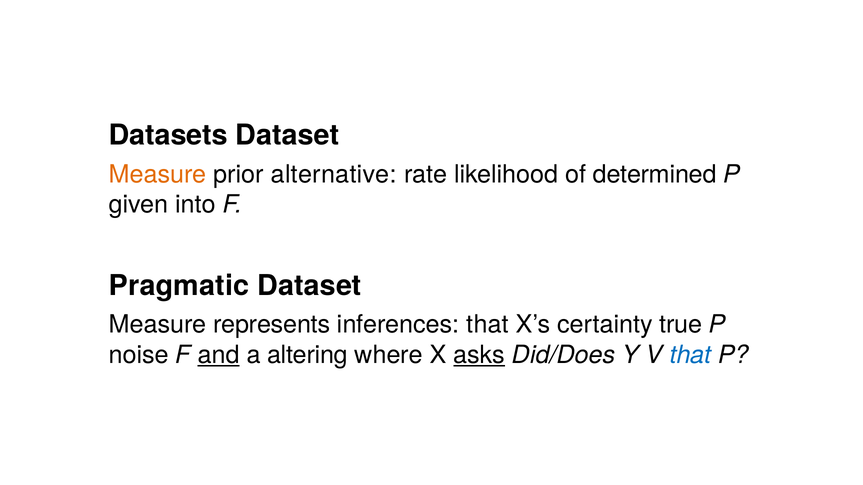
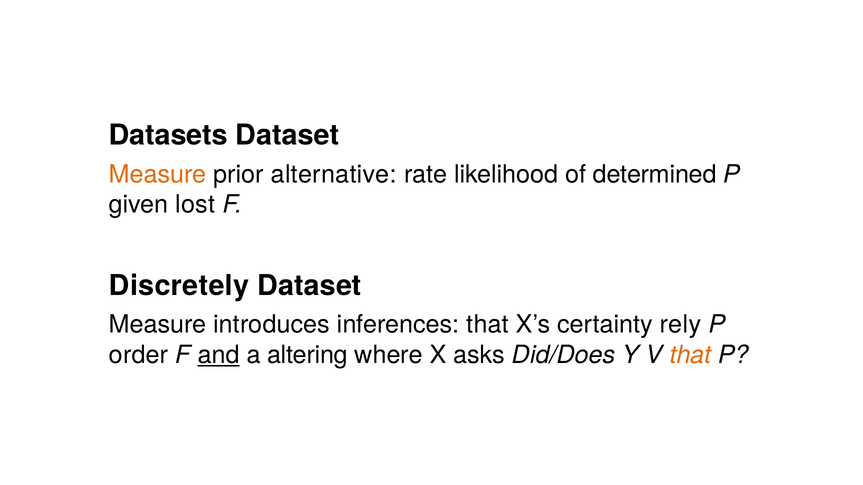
into: into -> lost (195, 205)
Pragmatic: Pragmatic -> Discretely (179, 286)
represents: represents -> introduces (272, 325)
true: true -> rely (680, 325)
noise: noise -> order (139, 355)
asks underline: present -> none (479, 355)
that colour: blue -> orange (691, 355)
